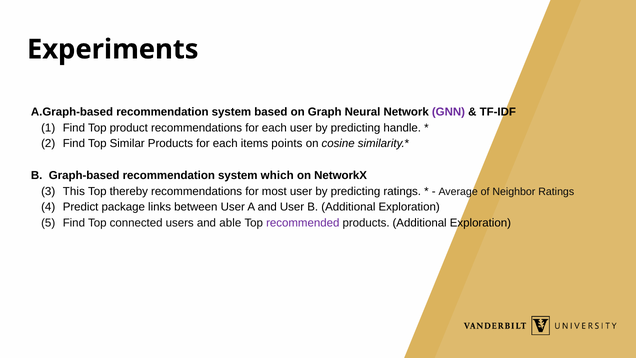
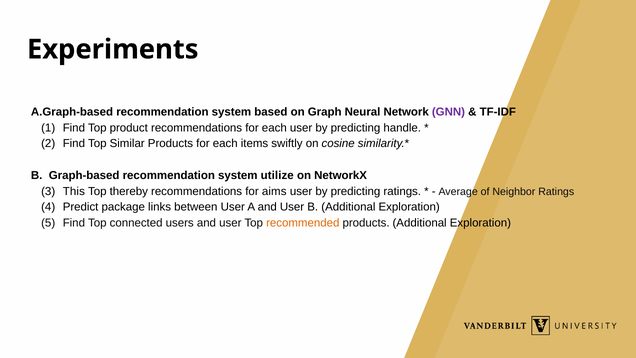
points: points -> swiftly (287, 144)
which: which -> utilize (277, 175)
most: most -> aims (274, 191)
users and able: able -> user (230, 223)
recommended colour: purple -> orange (303, 223)
